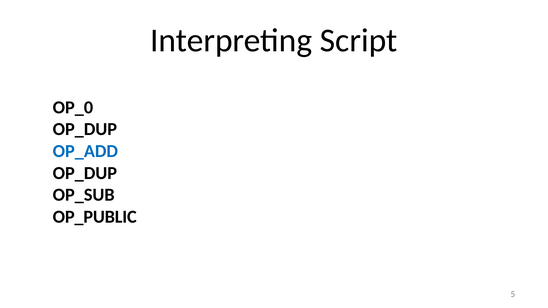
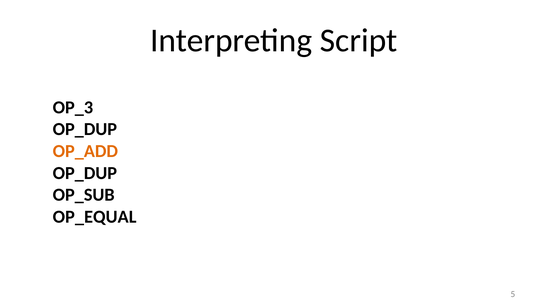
OP_0: OP_0 -> OP_3 (73, 107)
OP_ADD colour: blue -> orange (85, 151)
OP_PUBLIC: OP_PUBLIC -> OP_EQUAL (95, 217)
